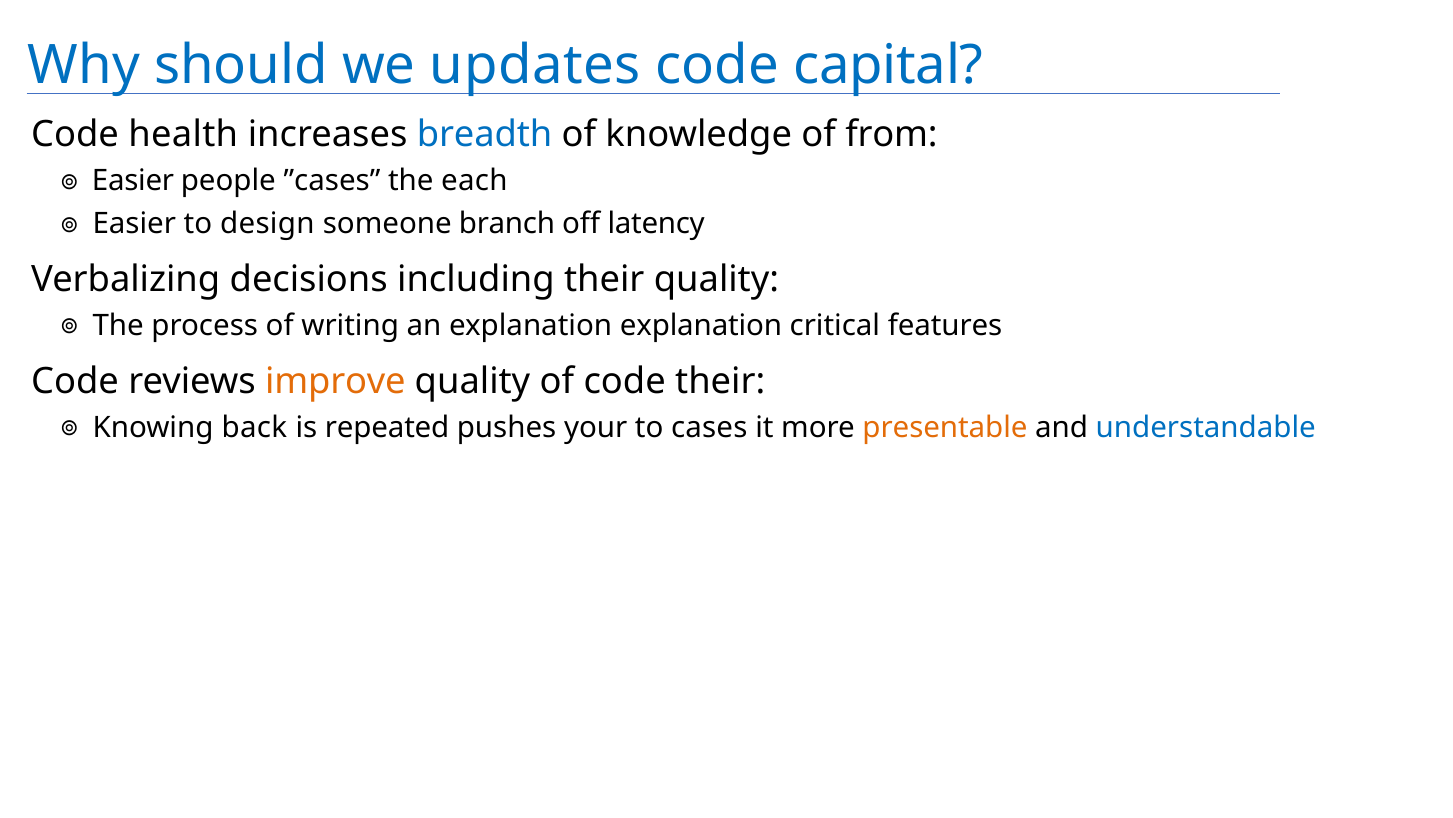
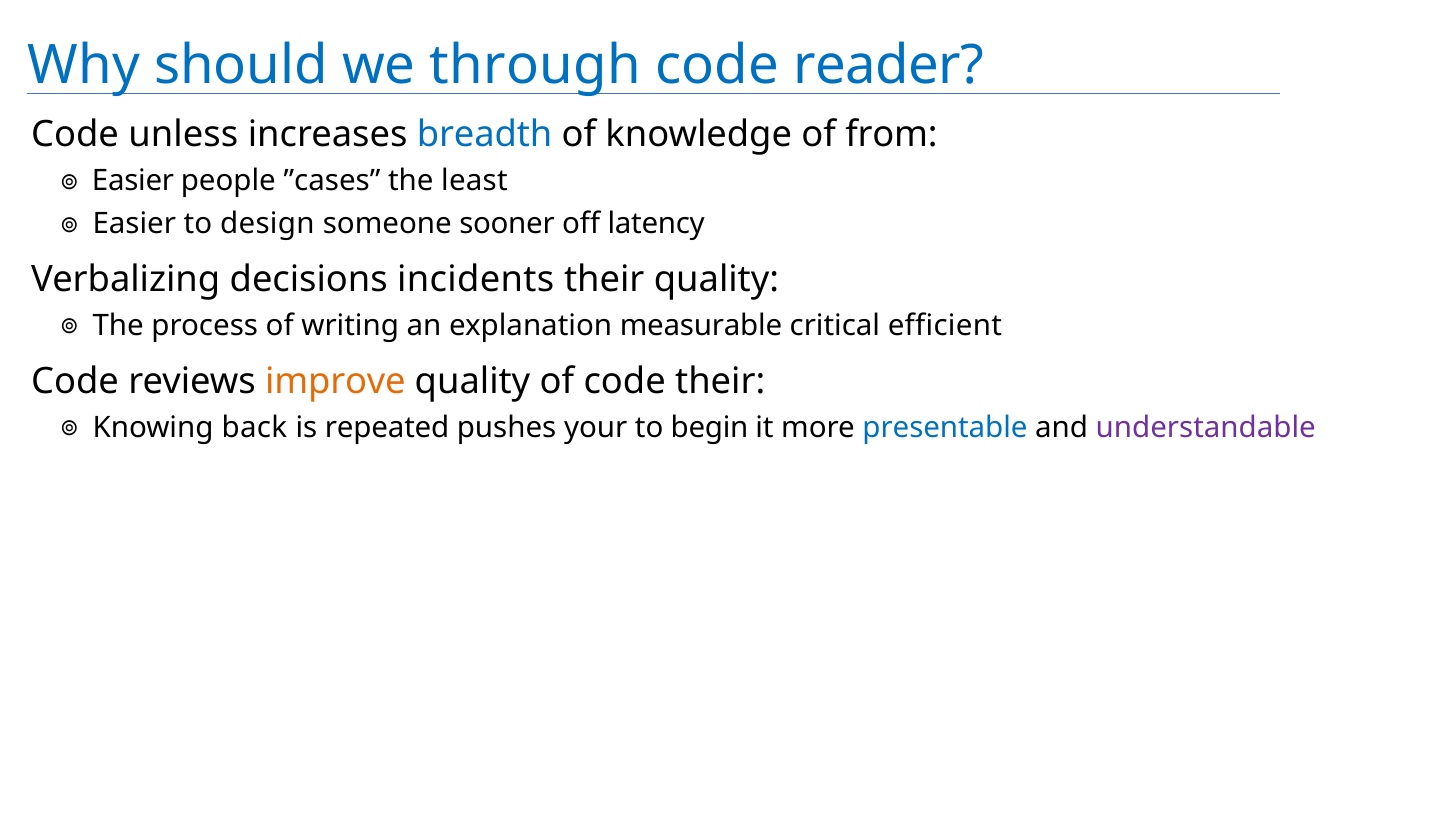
updates: updates -> through (536, 66)
capital: capital -> reader (889, 66)
health: health -> unless (183, 134)
each: each -> least (474, 181)
branch: branch -> sooner (507, 224)
including: including -> incidents (476, 279)
explanation explanation: explanation -> measurable (701, 326)
features: features -> efficient (945, 326)
cases: cases -> begin (710, 427)
presentable colour: orange -> blue (945, 427)
understandable colour: blue -> purple (1206, 427)
